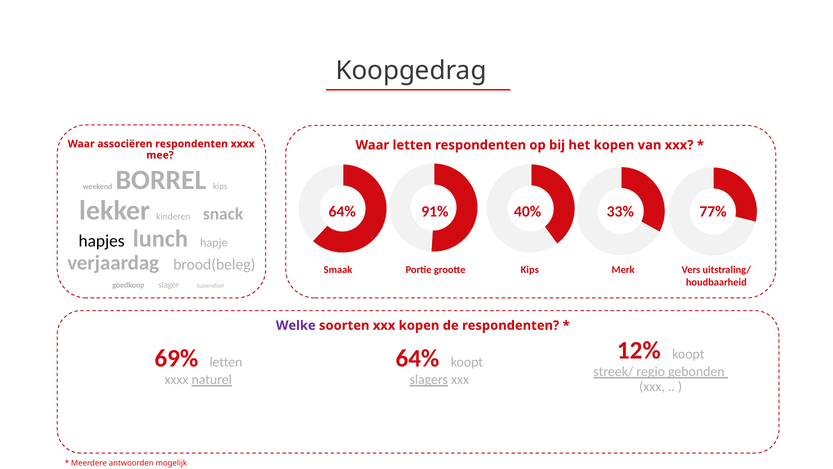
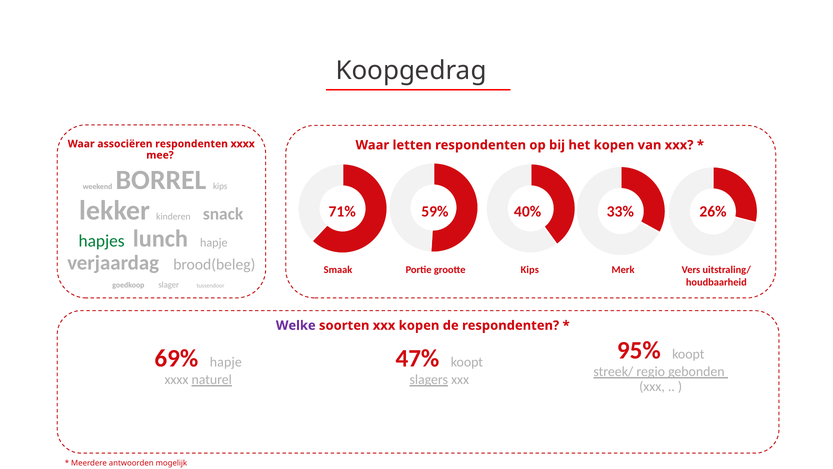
64%: 64% -> 71% (342, 211)
91%: 91% -> 59% (435, 211)
77%: 77% -> 26% (713, 211)
hapjes colour: black -> green (102, 241)
12%: 12% -> 95% (639, 350)
69% letten: letten -> hapje (226, 362)
64%: 64% -> 47% (417, 358)
